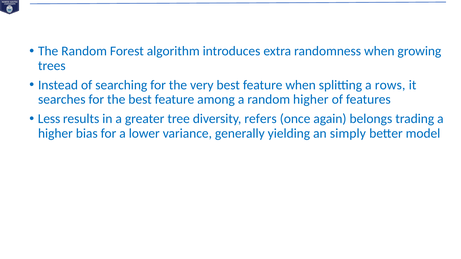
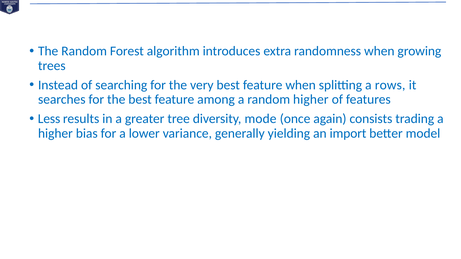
refers: refers -> mode (260, 119)
belongs: belongs -> consists (371, 119)
simply: simply -> import (348, 133)
